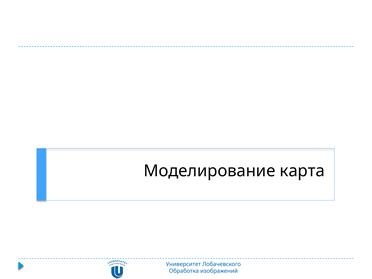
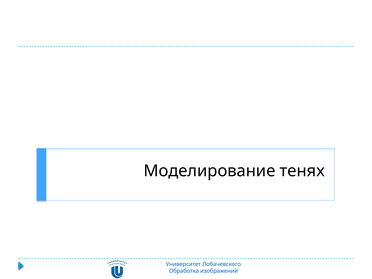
карта: карта -> тенях (302, 171)
